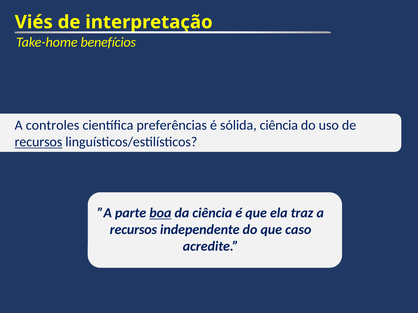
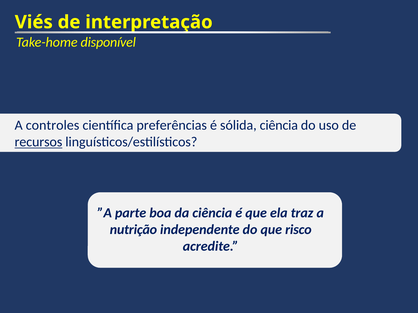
benefícios: benefícios -> disponível (108, 42)
boa underline: present -> none (160, 213)
recursos: recursos -> nutrição (133, 230)
caso: caso -> risco (298, 230)
